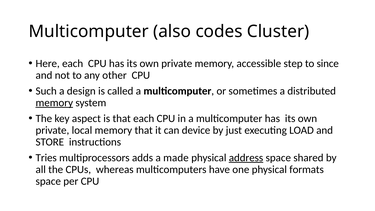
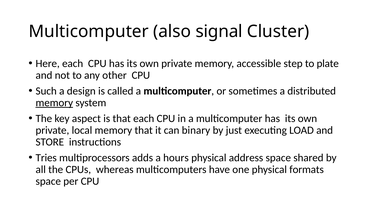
codes: codes -> signal (219, 32)
since: since -> plate (328, 63)
device: device -> binary (196, 130)
made: made -> hours (176, 158)
address underline: present -> none (246, 158)
